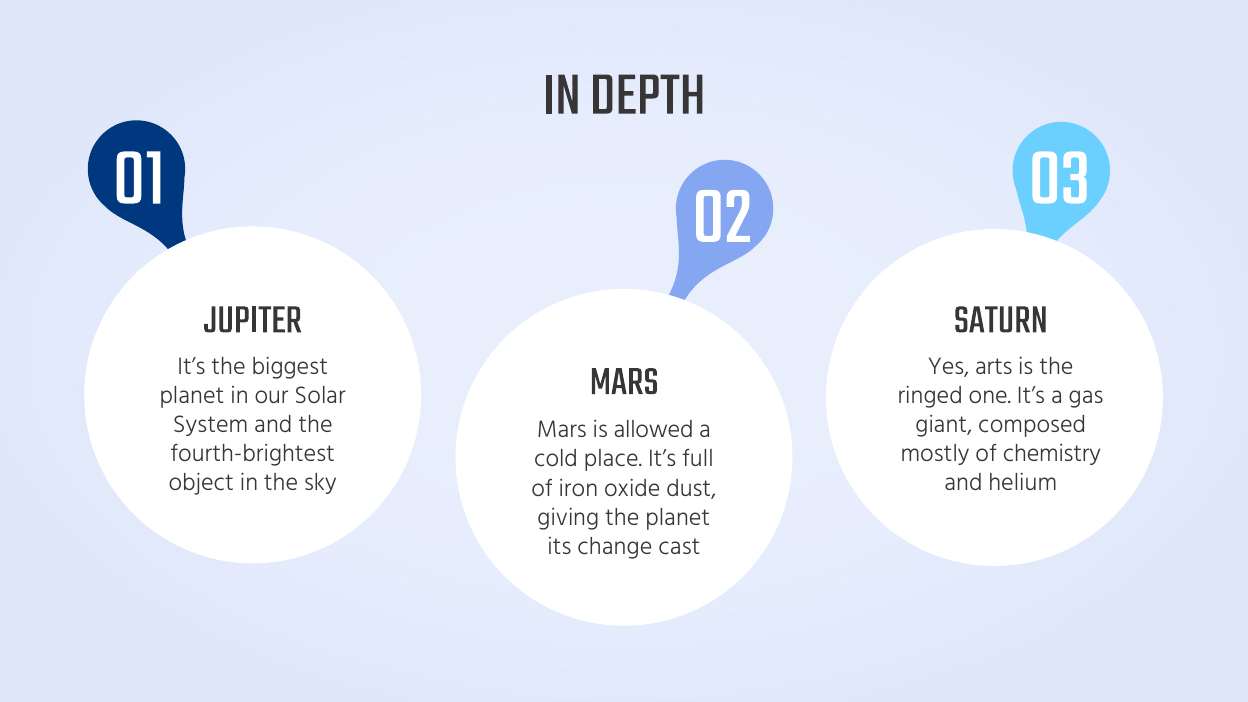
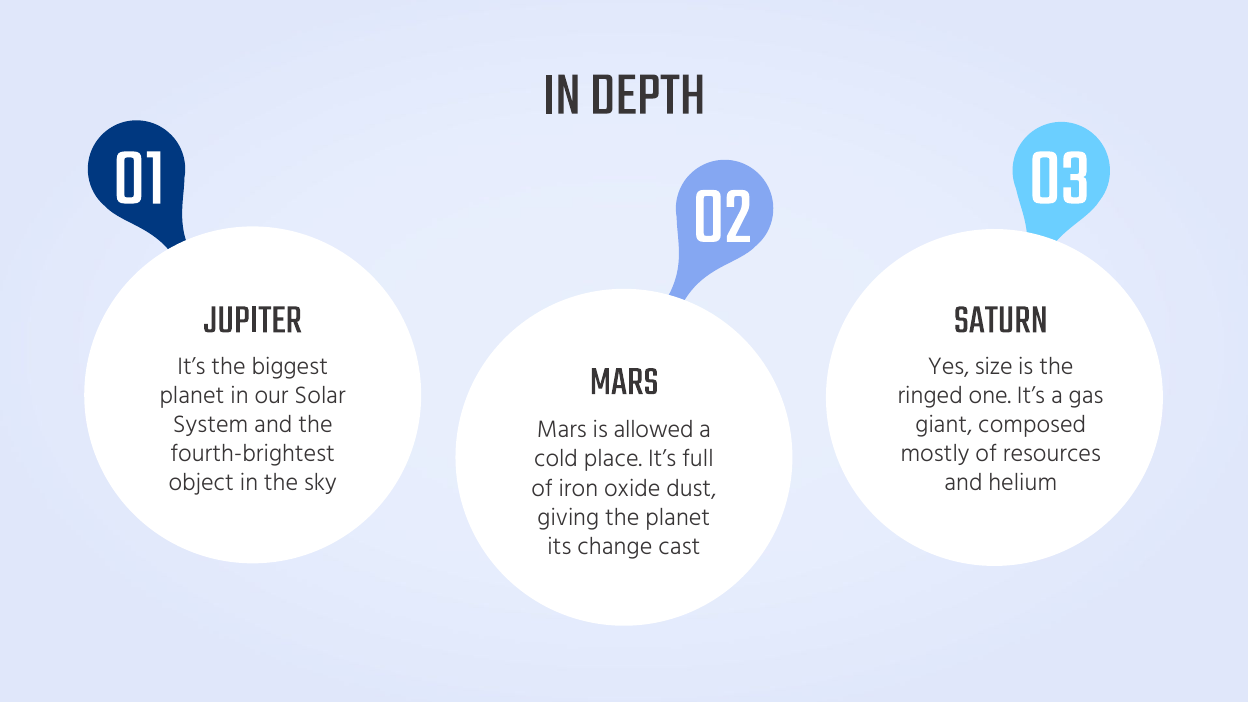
arts: arts -> size (994, 366)
chemistry: chemistry -> resources (1052, 454)
